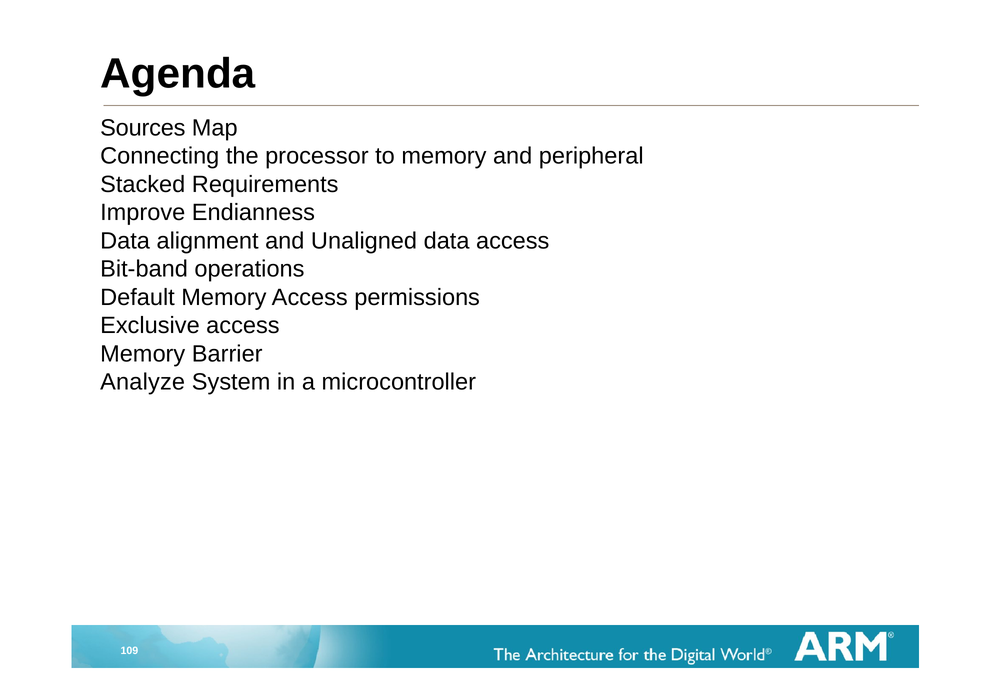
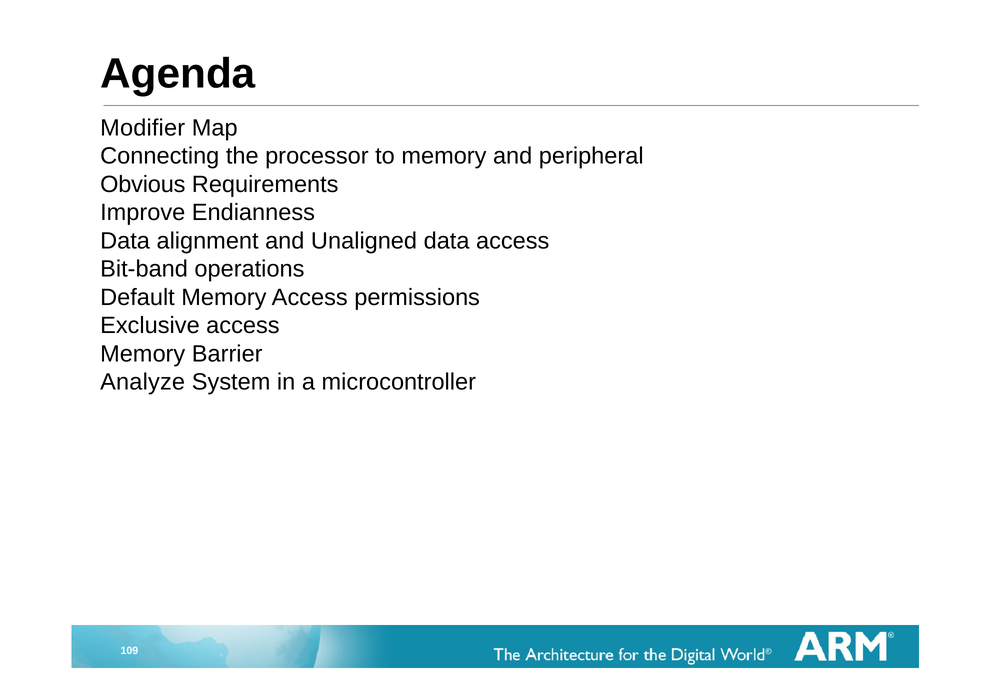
Sources: Sources -> Modifier (143, 128)
Stacked: Stacked -> Obvious (143, 184)
